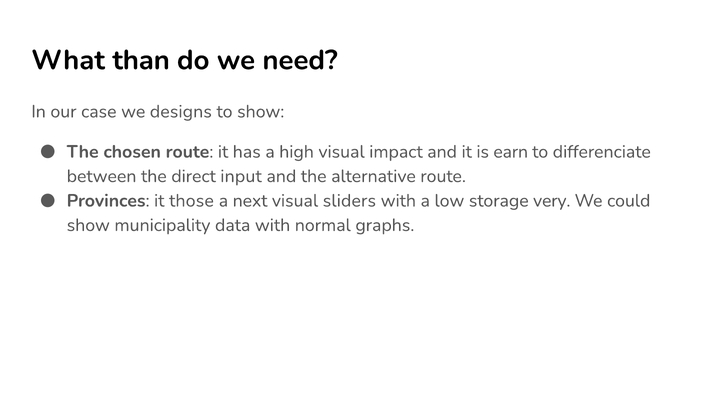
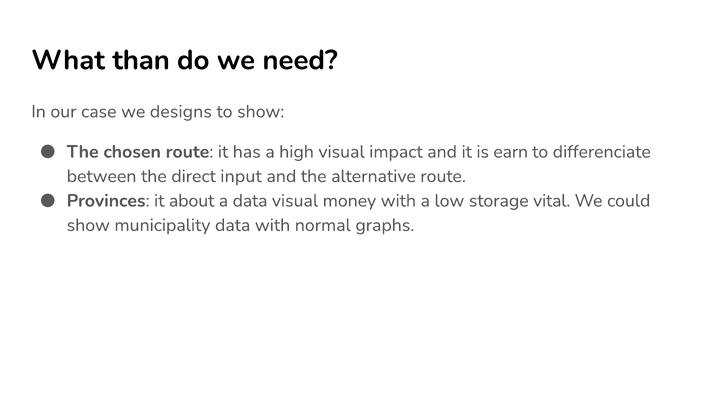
those: those -> about (192, 201)
a next: next -> data (250, 201)
sliders: sliders -> money (349, 201)
very: very -> vital (552, 201)
